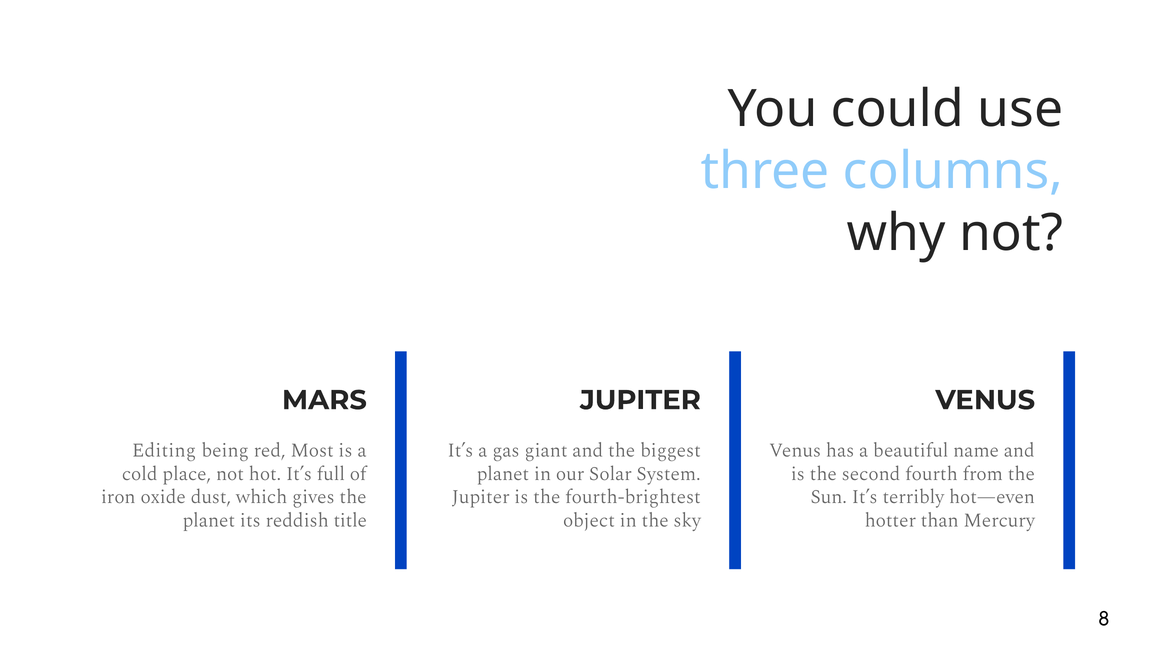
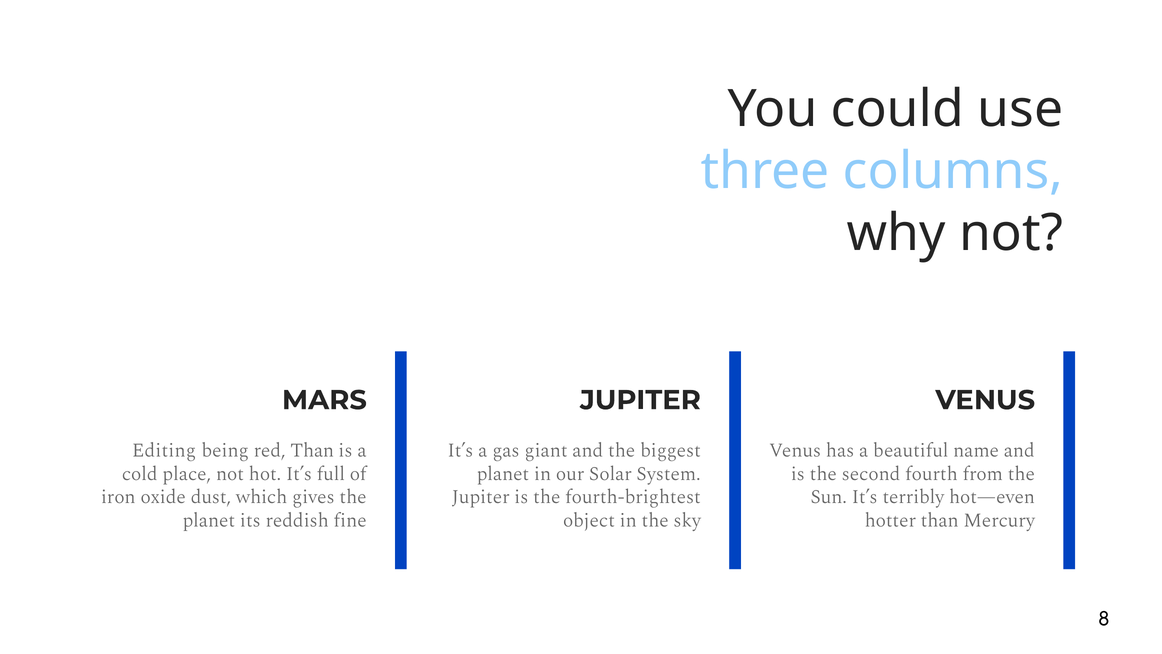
red Most: Most -> Than (312, 450)
title: title -> fine (350, 520)
